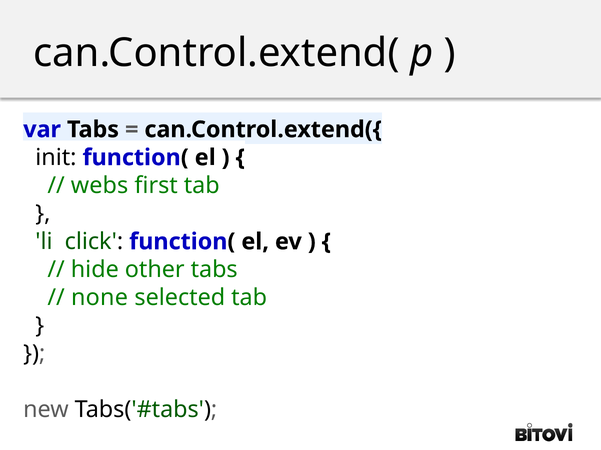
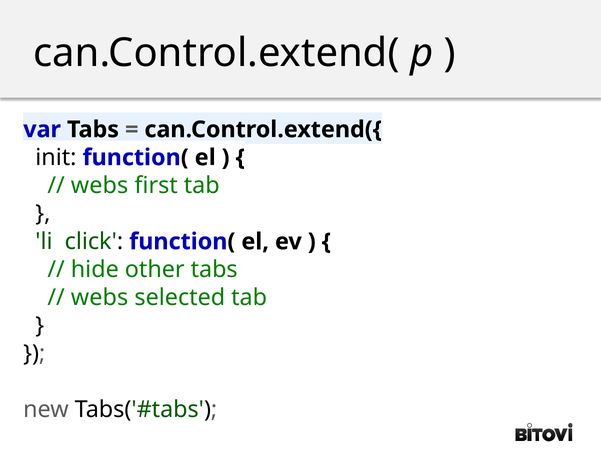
none: none -> webs (100, 298)
